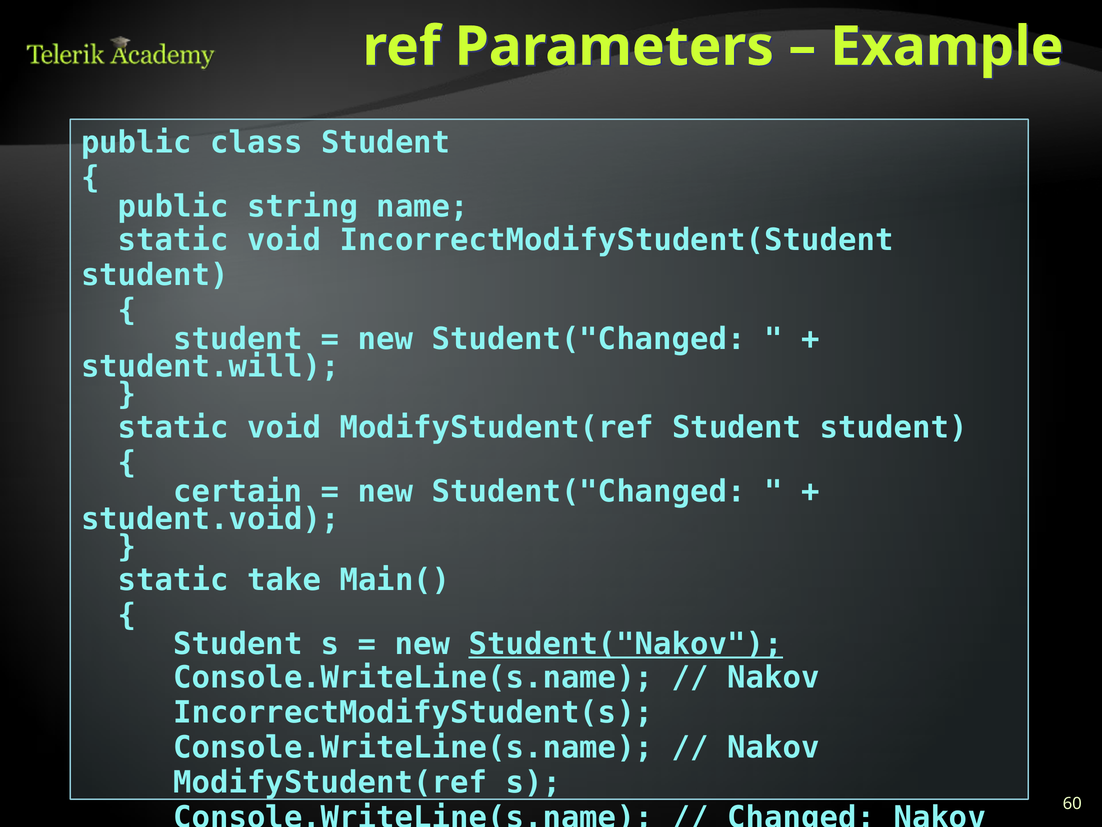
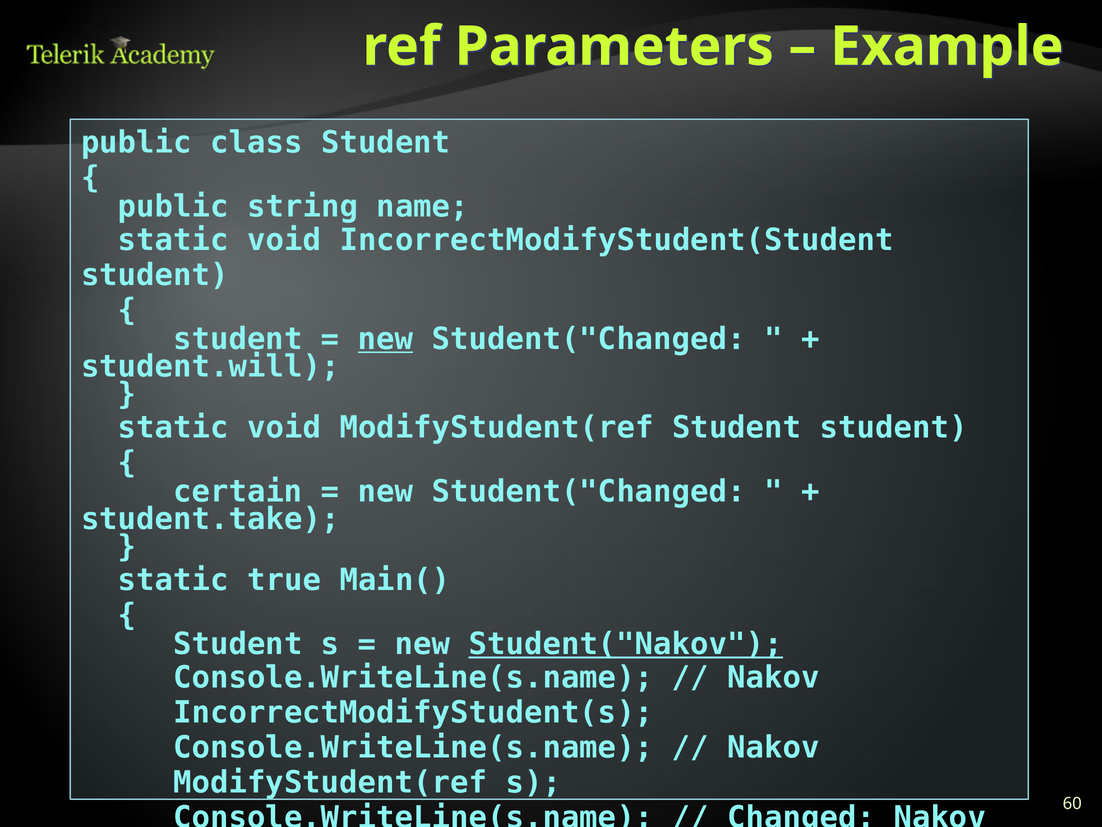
new underline: none -> present (386, 339)
student.void: student.void -> student.take (210, 519)
take: take -> true (284, 580)
